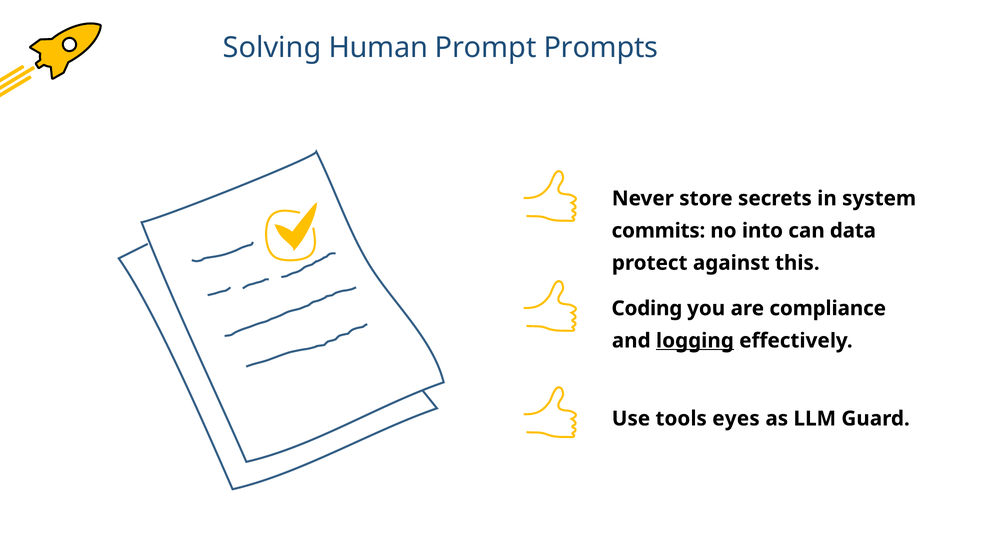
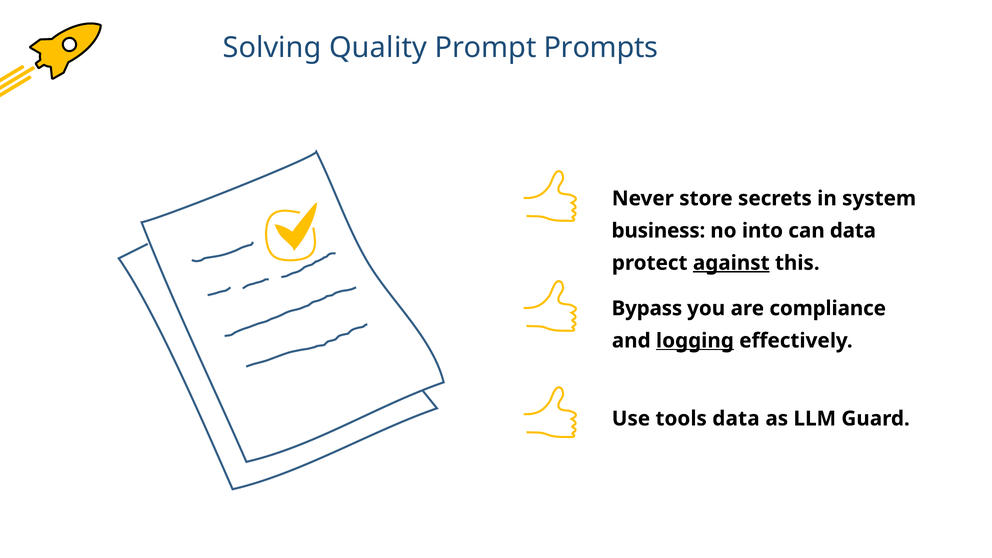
Human: Human -> Quality (378, 48)
commits: commits -> business (658, 231)
against underline: none -> present (731, 263)
Coding: Coding -> Bypass (647, 308)
tools eyes: eyes -> data (736, 419)
